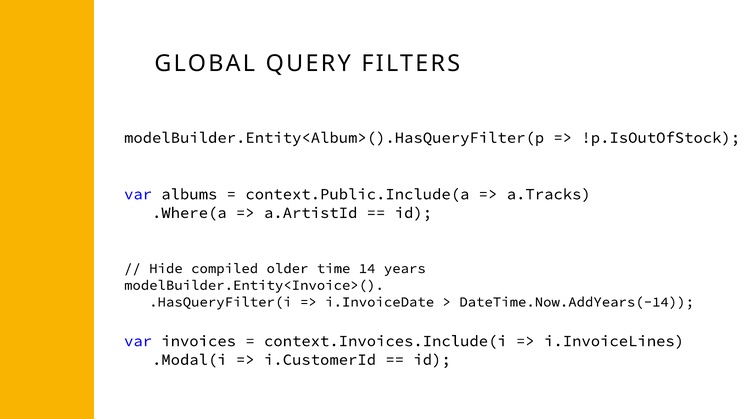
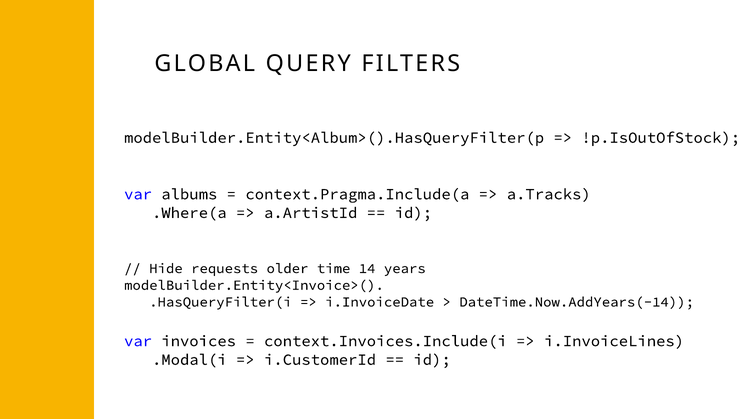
context.Public.Include(a: context.Public.Include(a -> context.Pragma.Include(a (357, 194)
compiled: compiled -> requests (225, 268)
